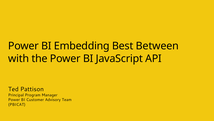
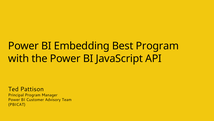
Best Between: Between -> Program (157, 46)
